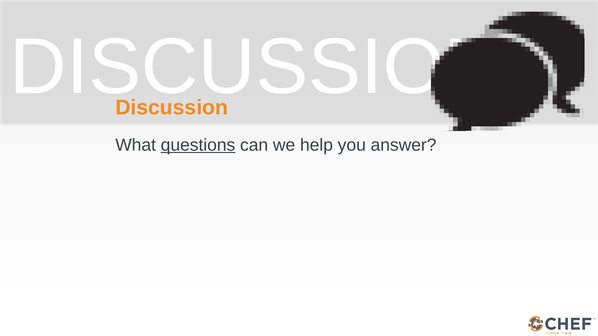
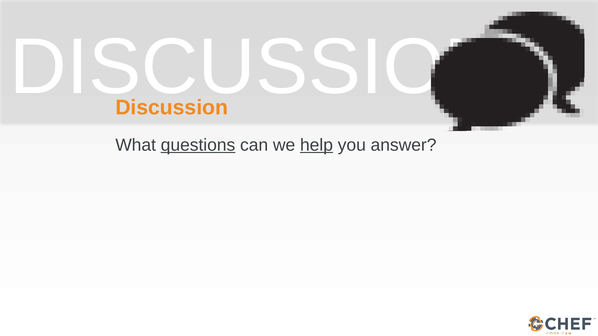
help underline: none -> present (316, 145)
